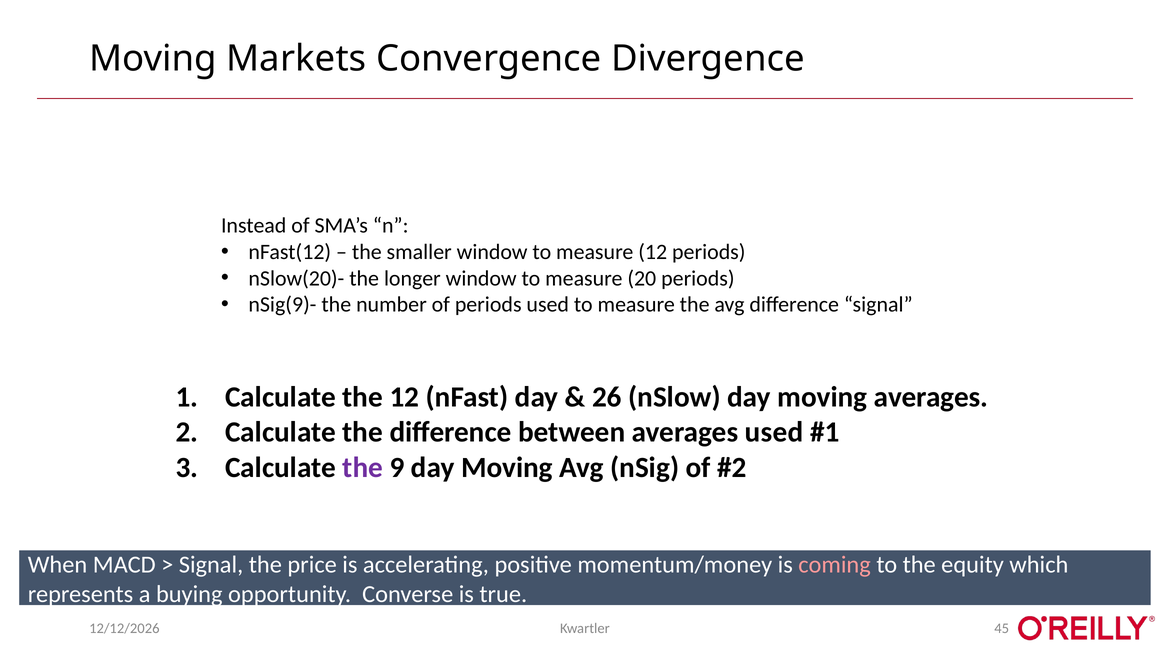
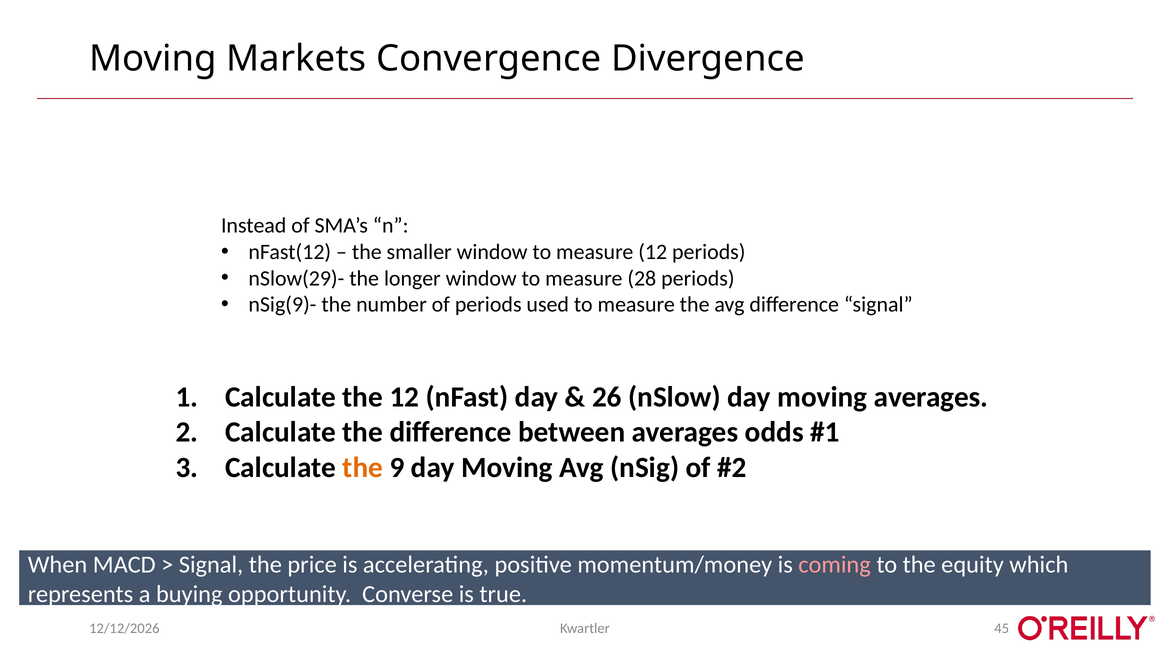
nSlow(20)-: nSlow(20)- -> nSlow(29)- (296, 278)
20: 20 -> 28 (642, 278)
averages used: used -> odds (774, 432)
the colour: purple -> orange (363, 467)
